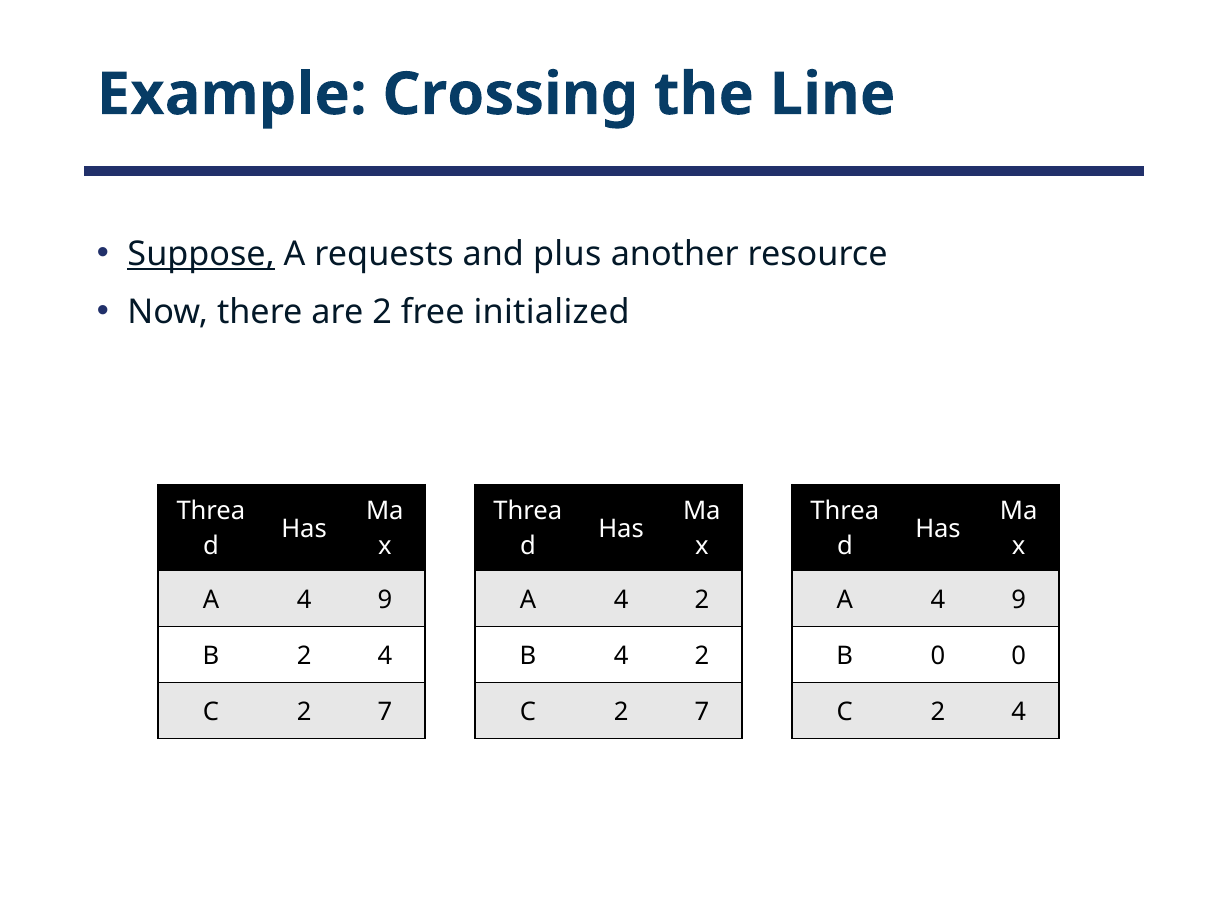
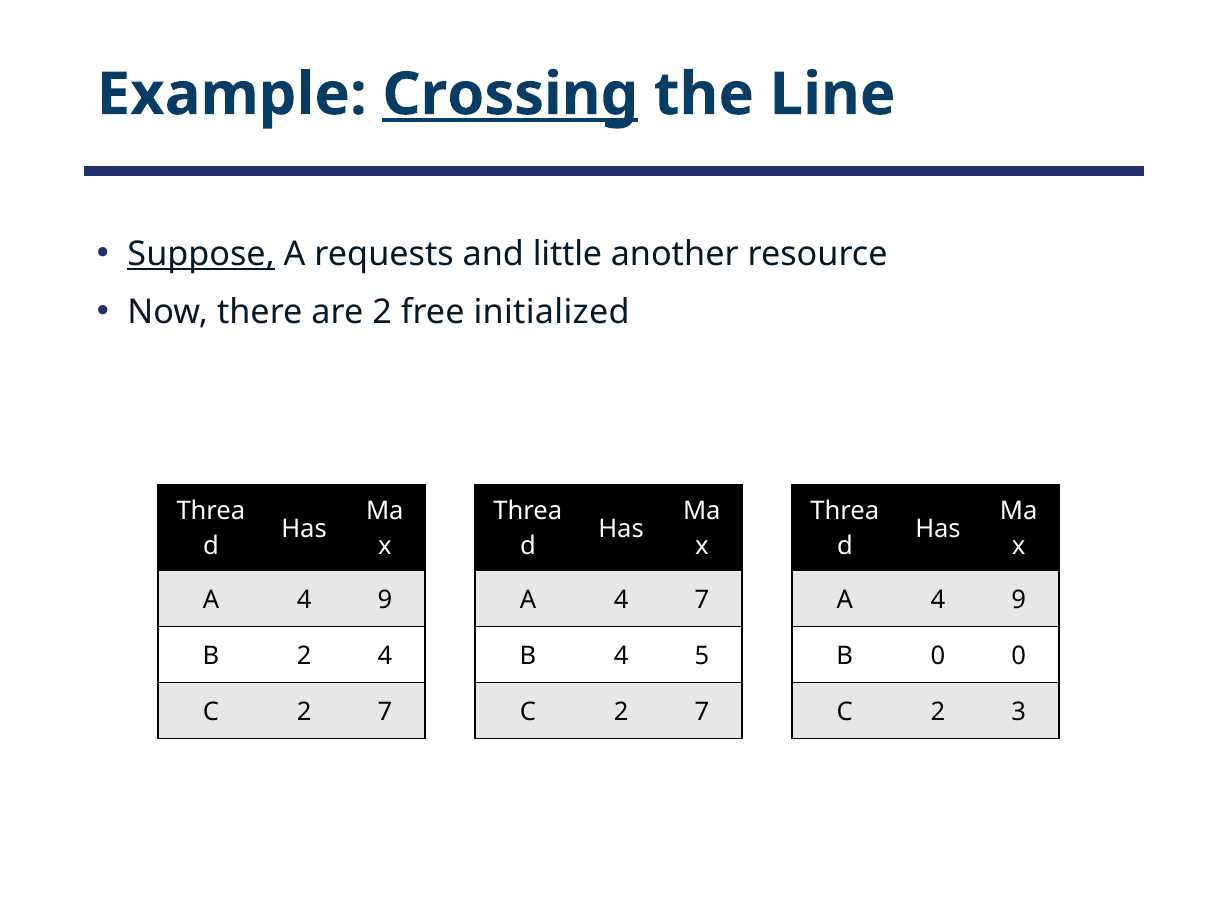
Crossing underline: none -> present (510, 94)
plus: plus -> little (568, 254)
A 4 2: 2 -> 7 (702, 600)
B 4 2: 2 -> 5 (702, 656)
C 2 4: 4 -> 3 (1019, 712)
